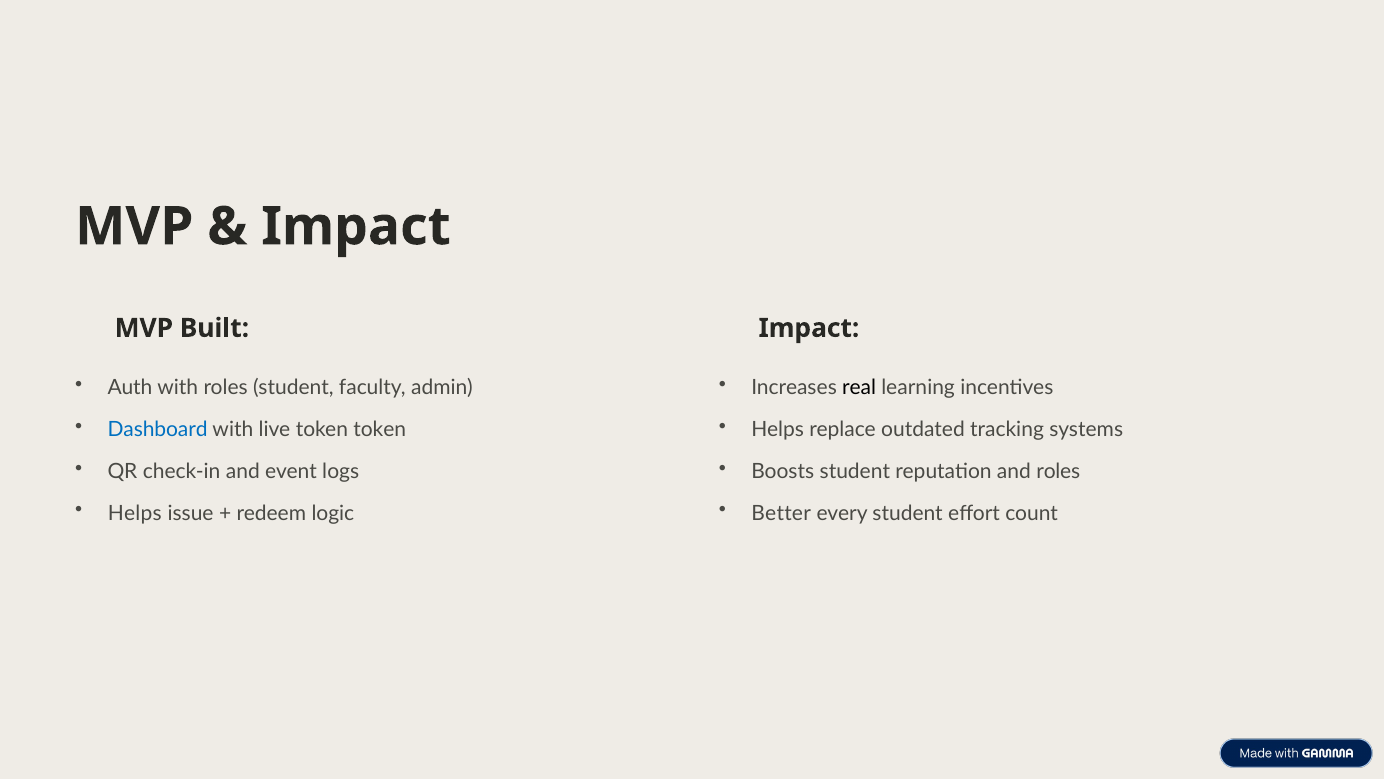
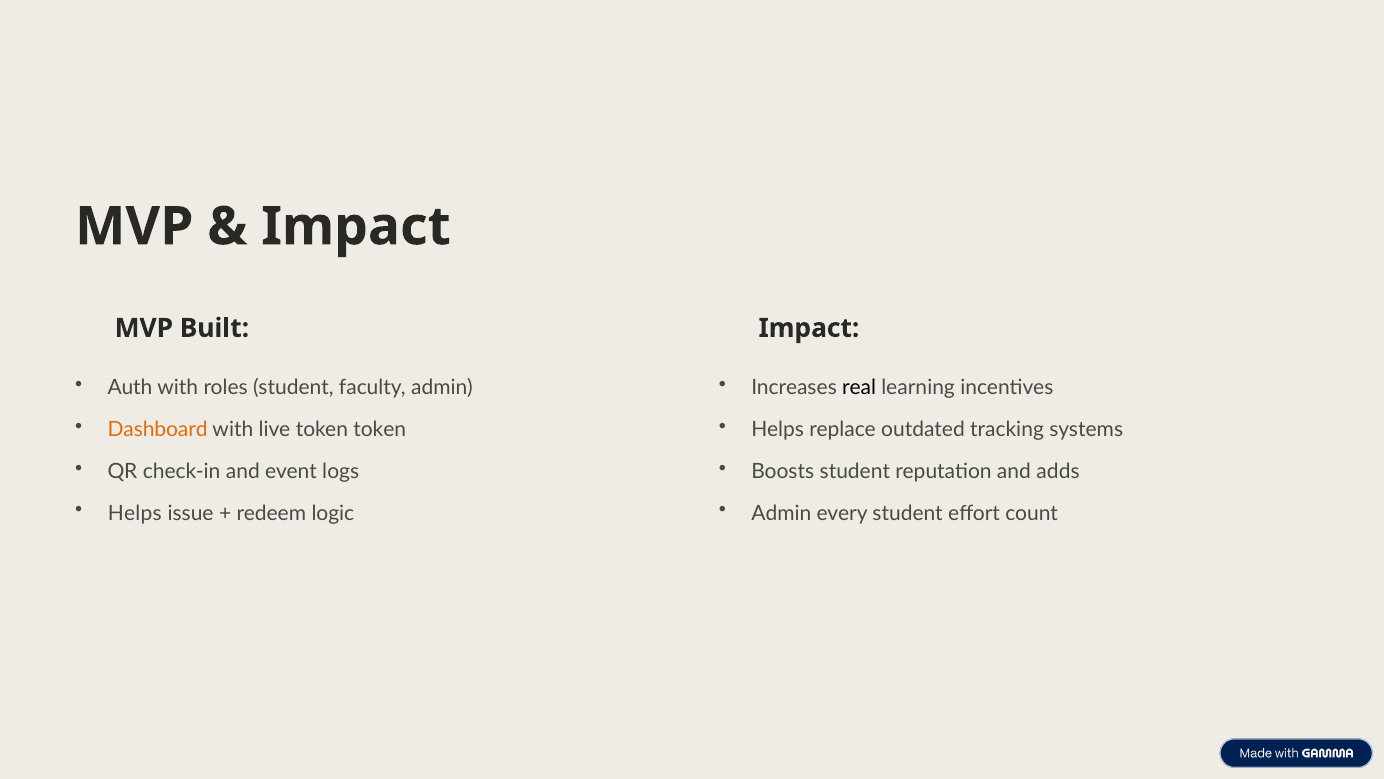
Dashboard colour: blue -> orange (158, 429)
and roles: roles -> adds (1058, 471)
Better: Better -> Admin (781, 513)
